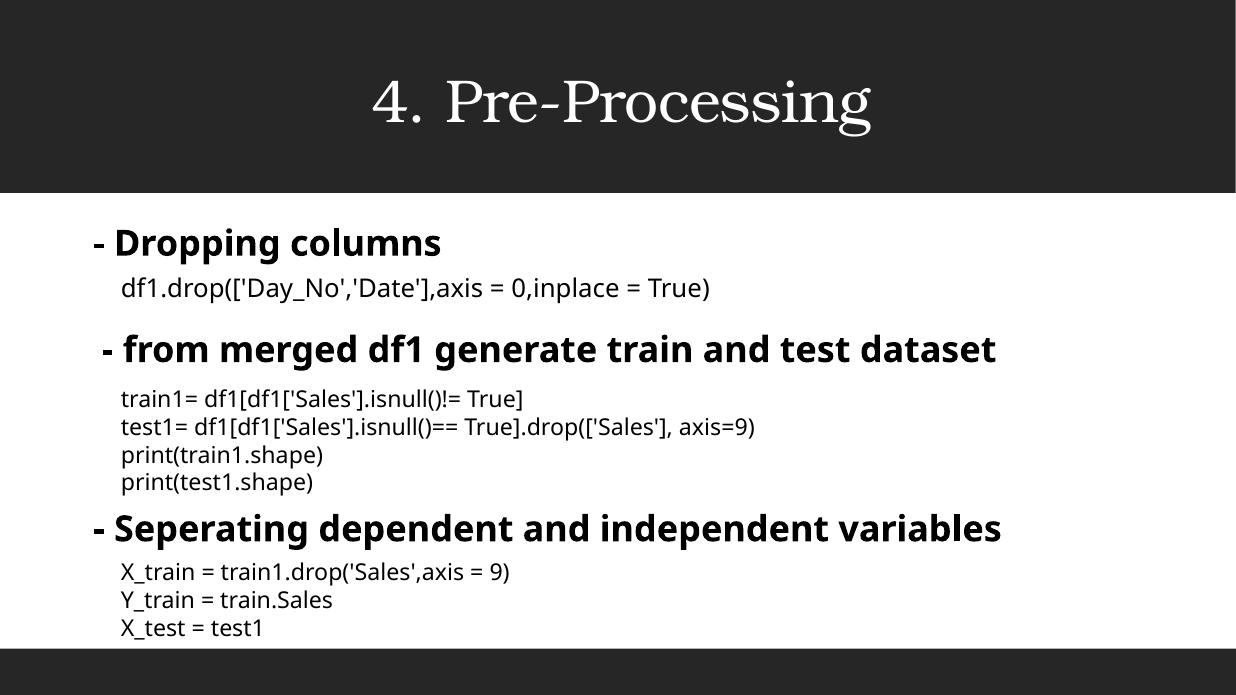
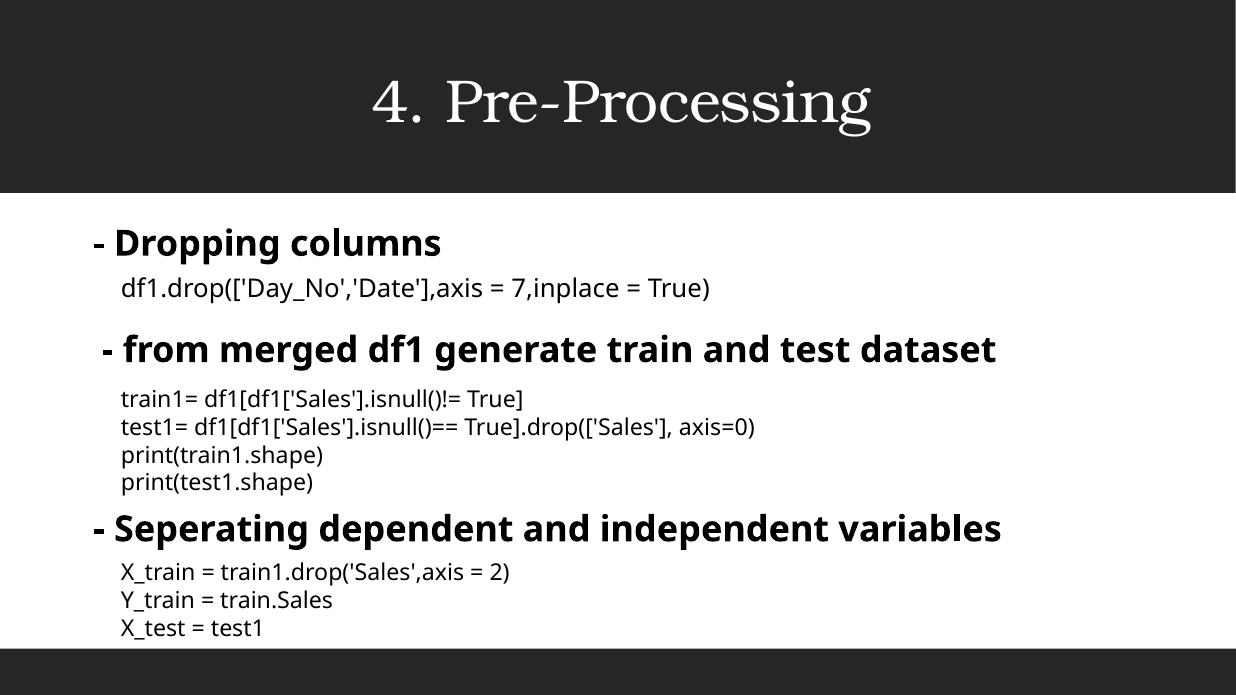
0,inplace: 0,inplace -> 7,inplace (566, 289)
axis=9: axis=9 -> axis=0 (717, 428)
9: 9 -> 2 (500, 573)
